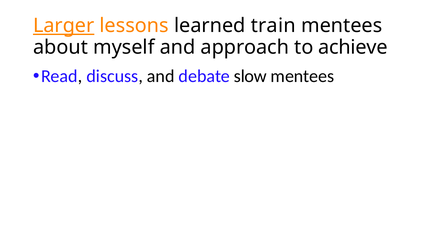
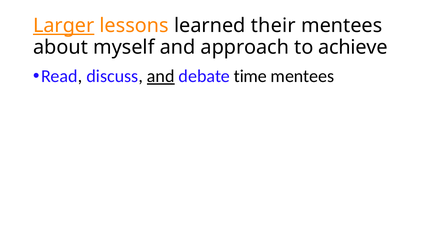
train: train -> their (273, 26)
and underline: none -> present (161, 76)
slow: slow -> time (250, 76)
